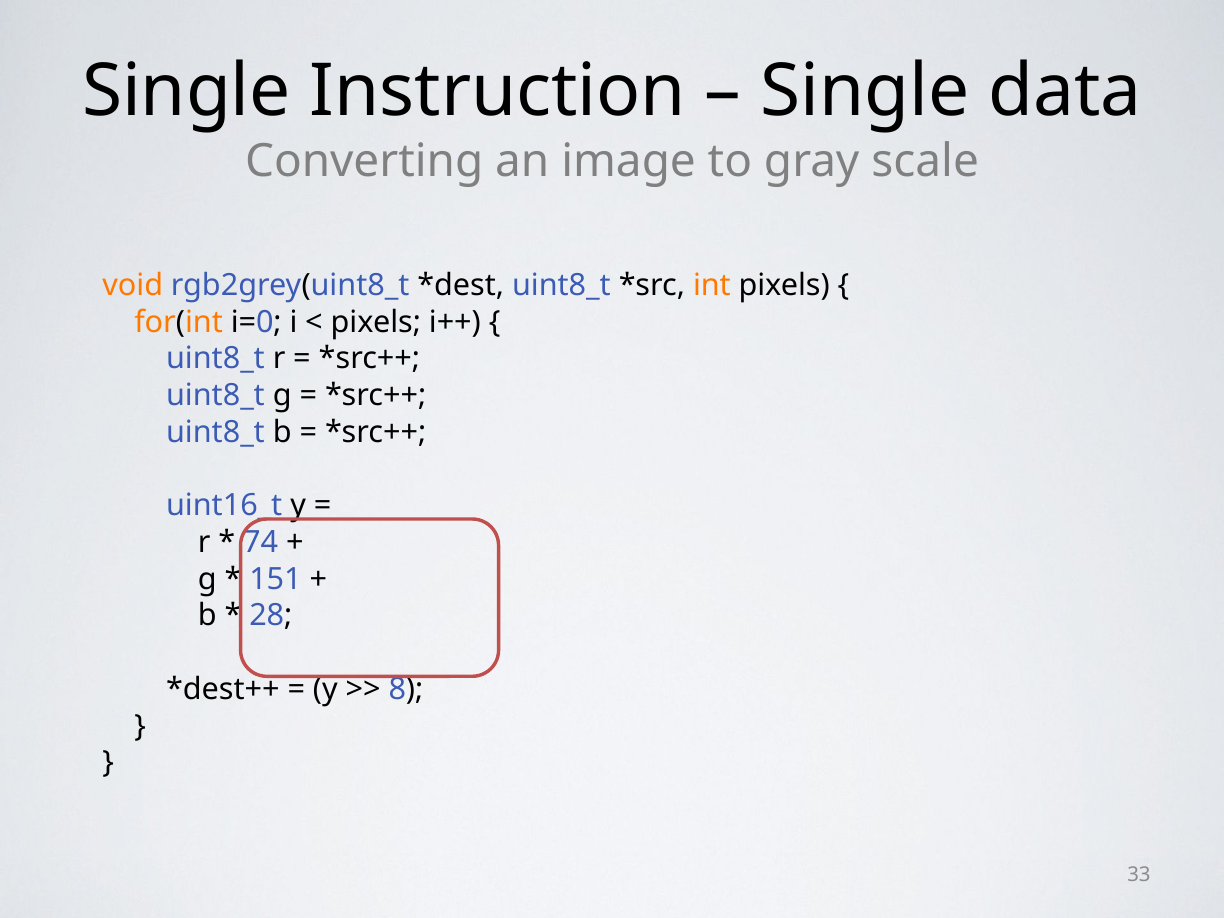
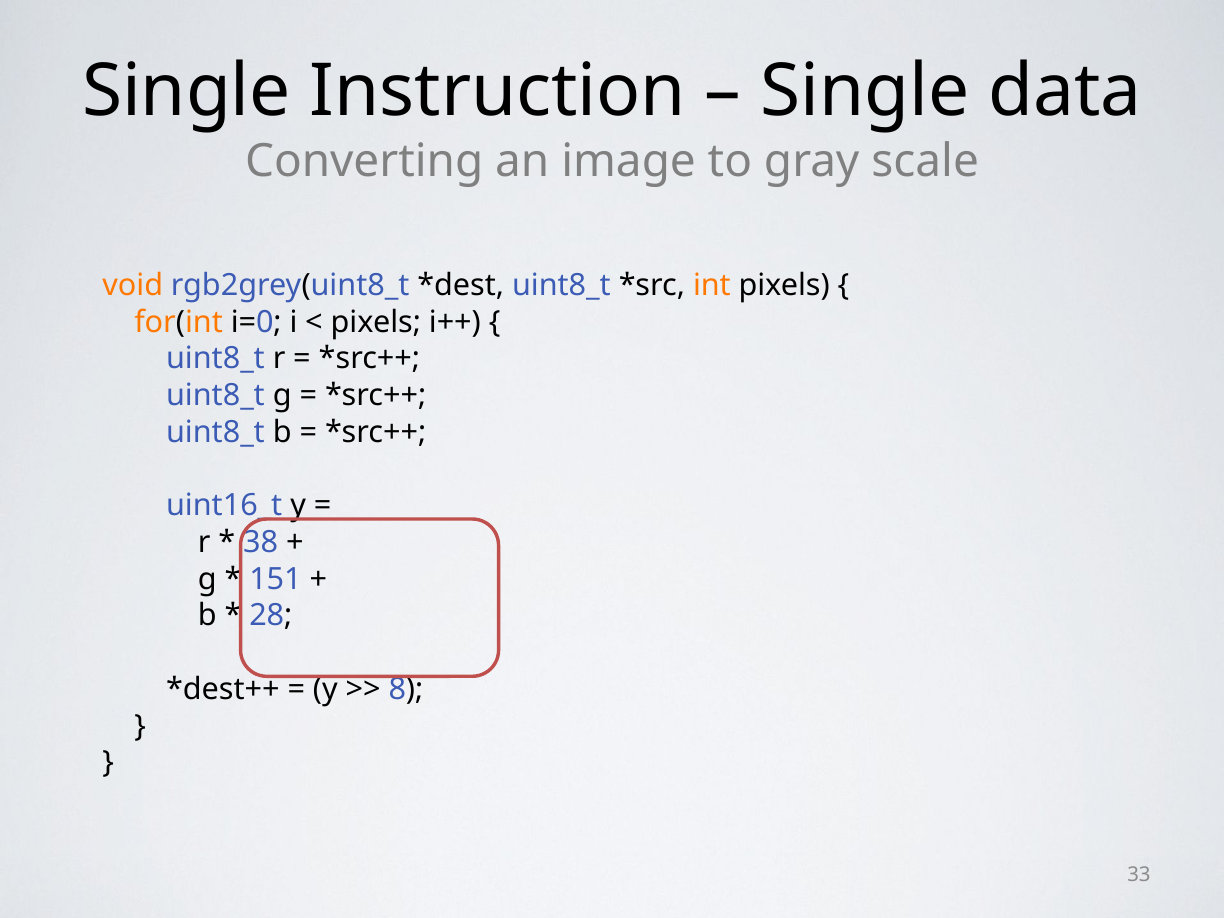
74: 74 -> 38 (261, 542)
